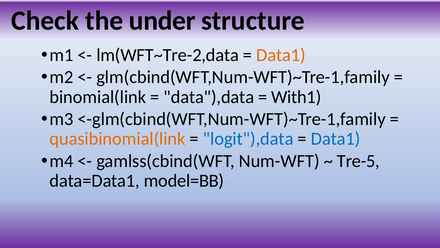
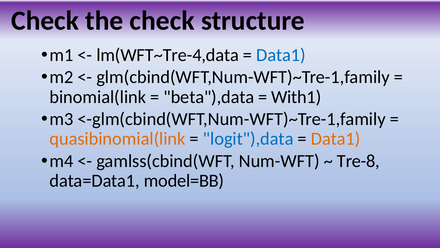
the under: under -> check (162, 21)
lm(WFT~Tre-2,data: lm(WFT~Tre-2,data -> lm(WFT~Tre-4,data (168, 55)
Data1 colour: orange -> blue (281, 55)
data"),data: data"),data -> beta"),data (209, 97)
Data1 colour: blue -> orange (336, 139)
Tre-5: Tre-5 -> Tre-8 (358, 161)
